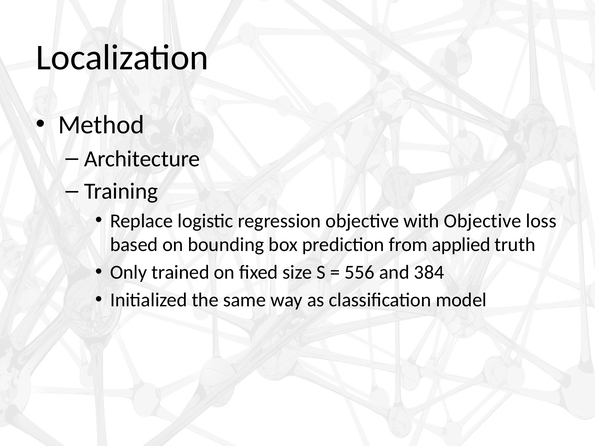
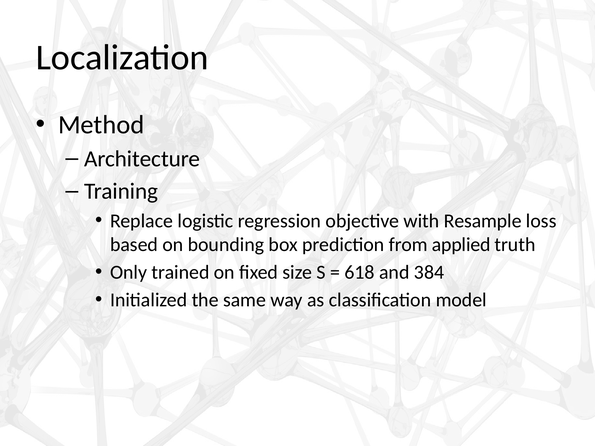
with Objective: Objective -> Resample (483, 221)
556: 556 -> 618 (360, 272)
